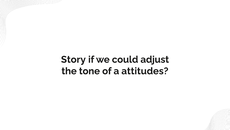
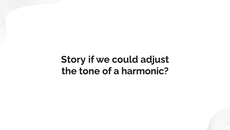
attitudes: attitudes -> harmonic (145, 71)
